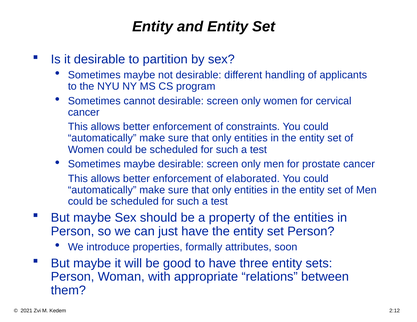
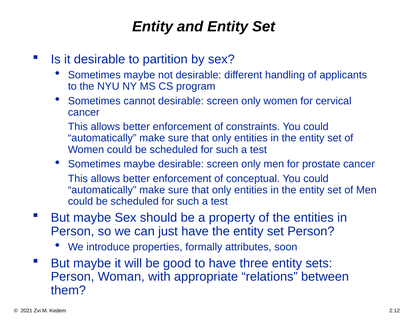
elaborated: elaborated -> conceptual (253, 179)
